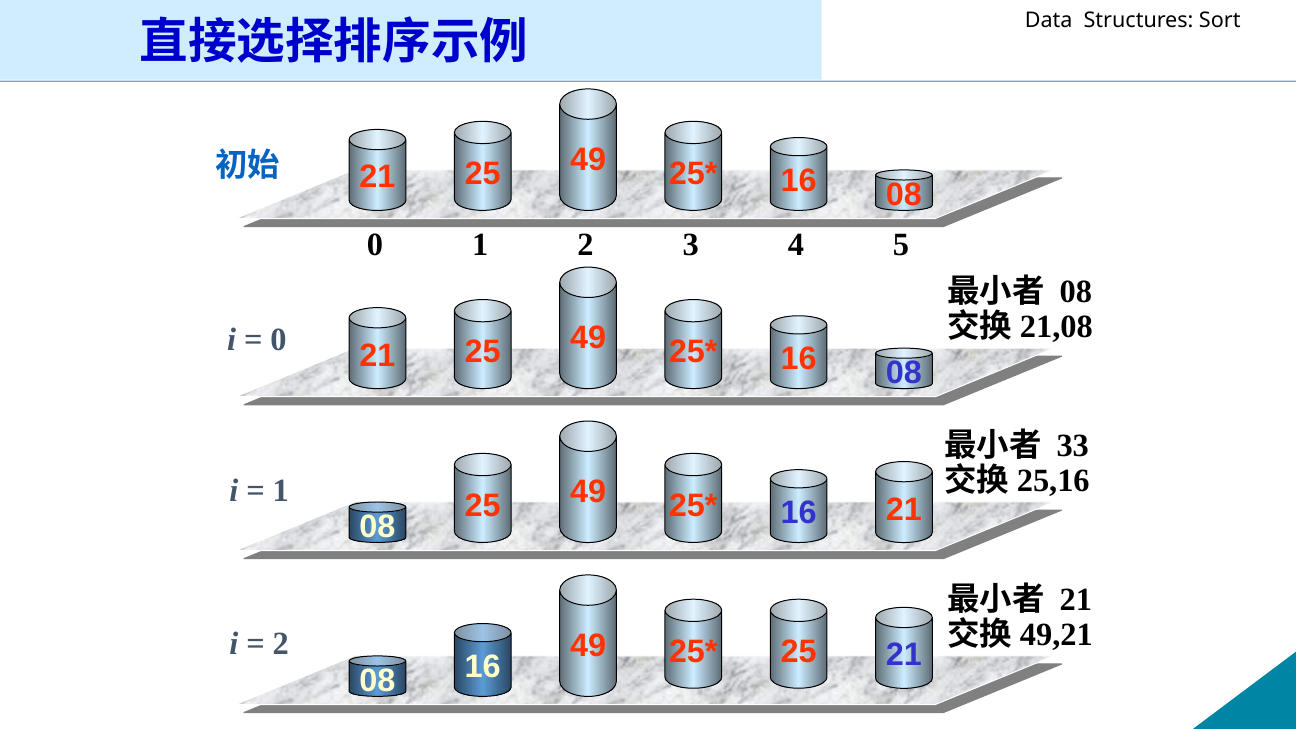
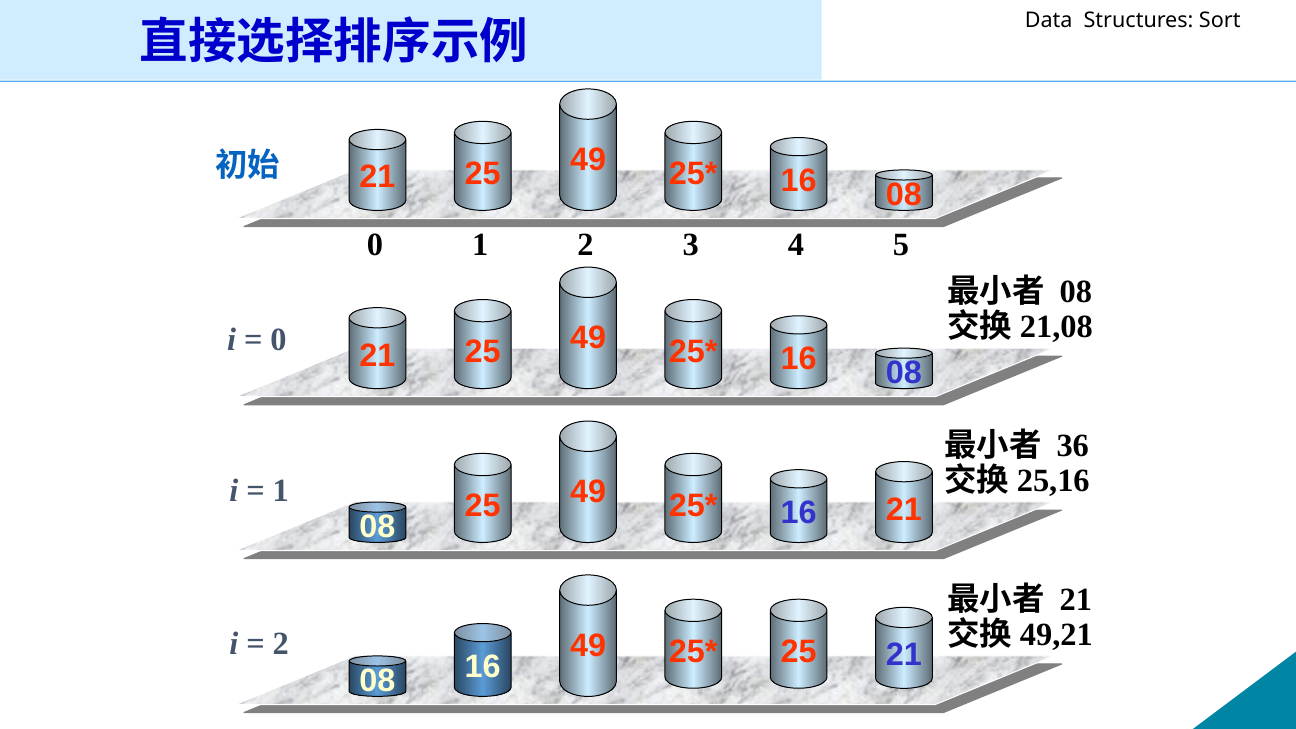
33: 33 -> 36 (1073, 445)
